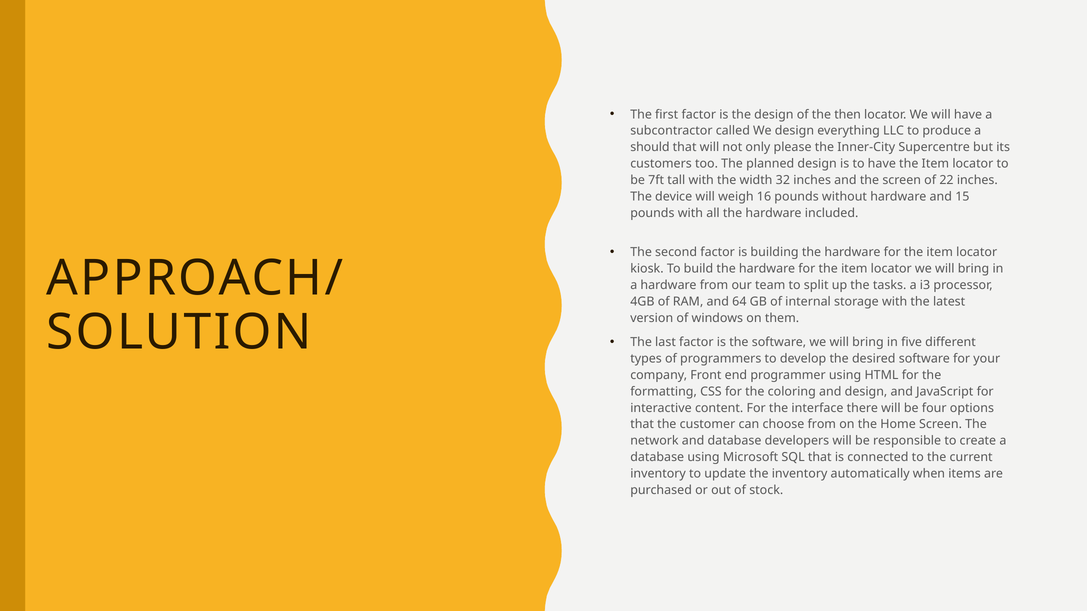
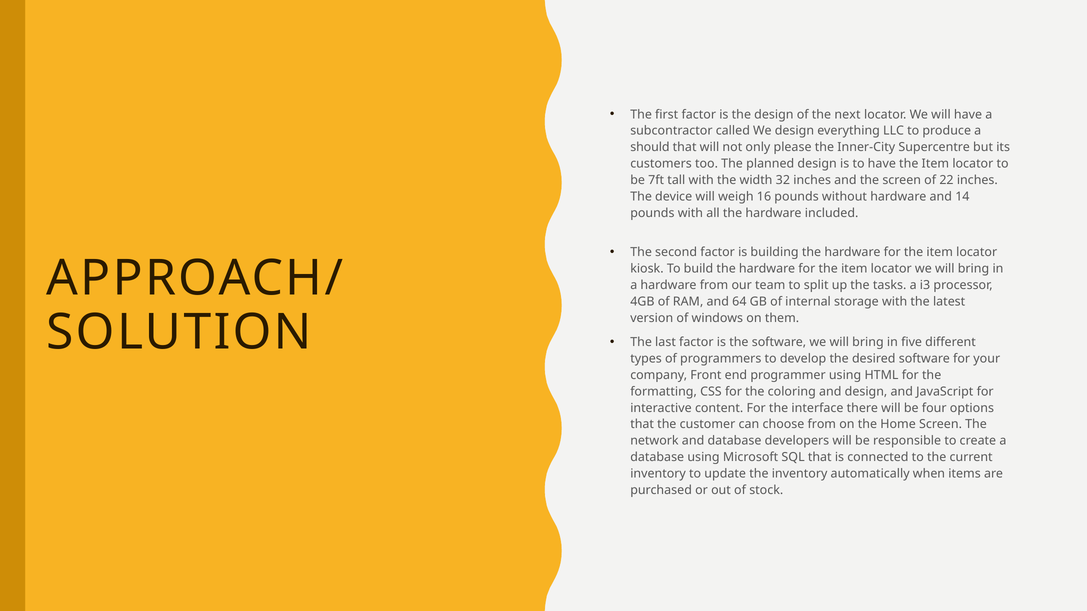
then: then -> next (847, 114)
15: 15 -> 14 (962, 197)
